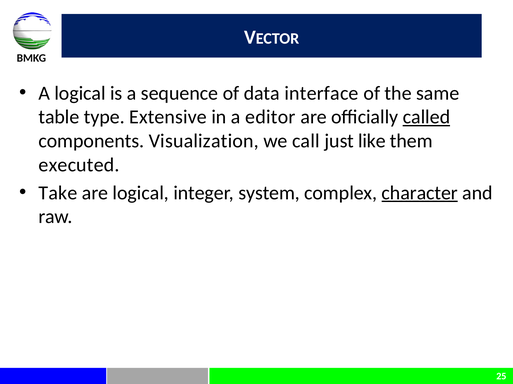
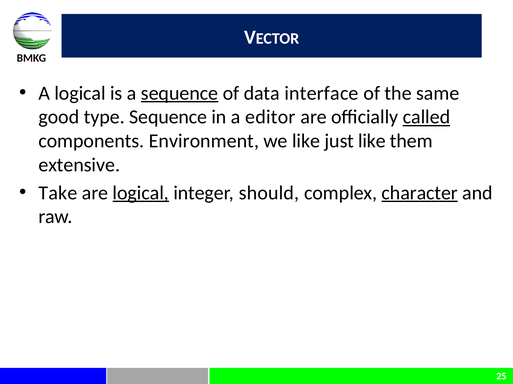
sequence underline: none -> present (180, 93)
table: table -> good (59, 117)
type Extensive: Extensive -> Sequence (168, 117)
Visualization: Visualization -> Environment (204, 141)
we call: call -> like (306, 141)
executed: executed -> extensive (79, 165)
logical underline: none -> present (141, 193)
system: system -> should (269, 193)
